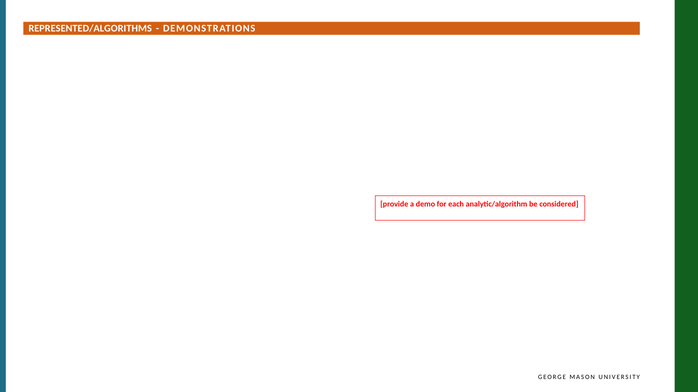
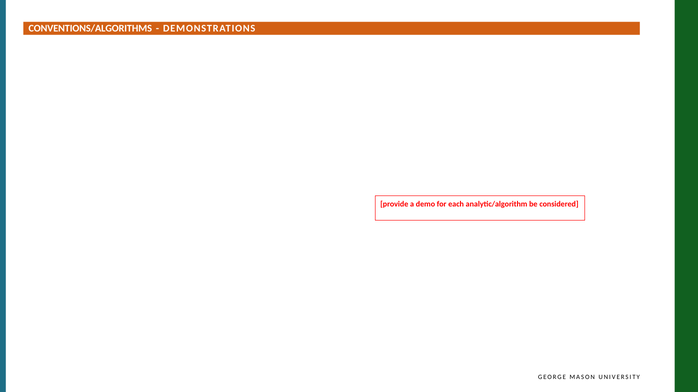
REPRESENTED/ALGORITHMS: REPRESENTED/ALGORITHMS -> CONVENTIONS/ALGORITHMS (90, 29)
